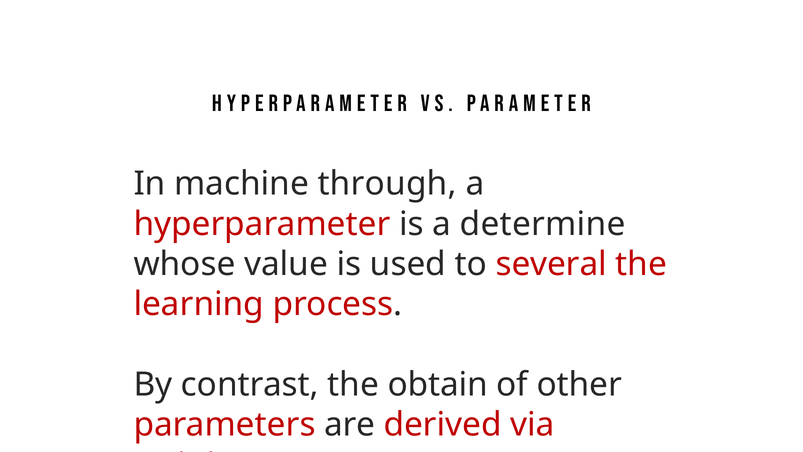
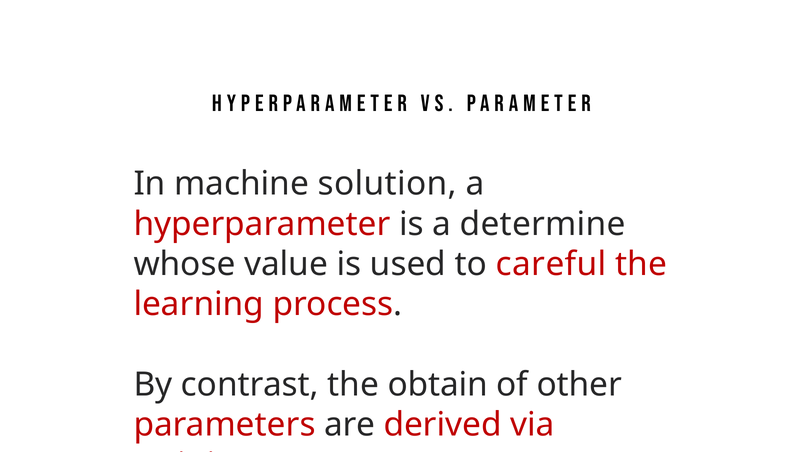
through: through -> solution (387, 184)
several: several -> careful (551, 264)
